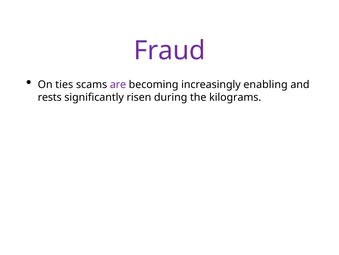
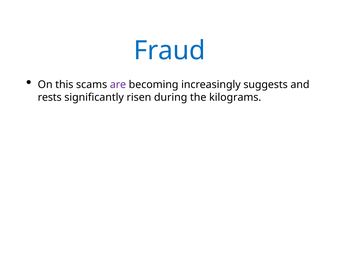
Fraud colour: purple -> blue (170, 51)
ties: ties -> this (64, 84)
enabling: enabling -> suggests (266, 84)
